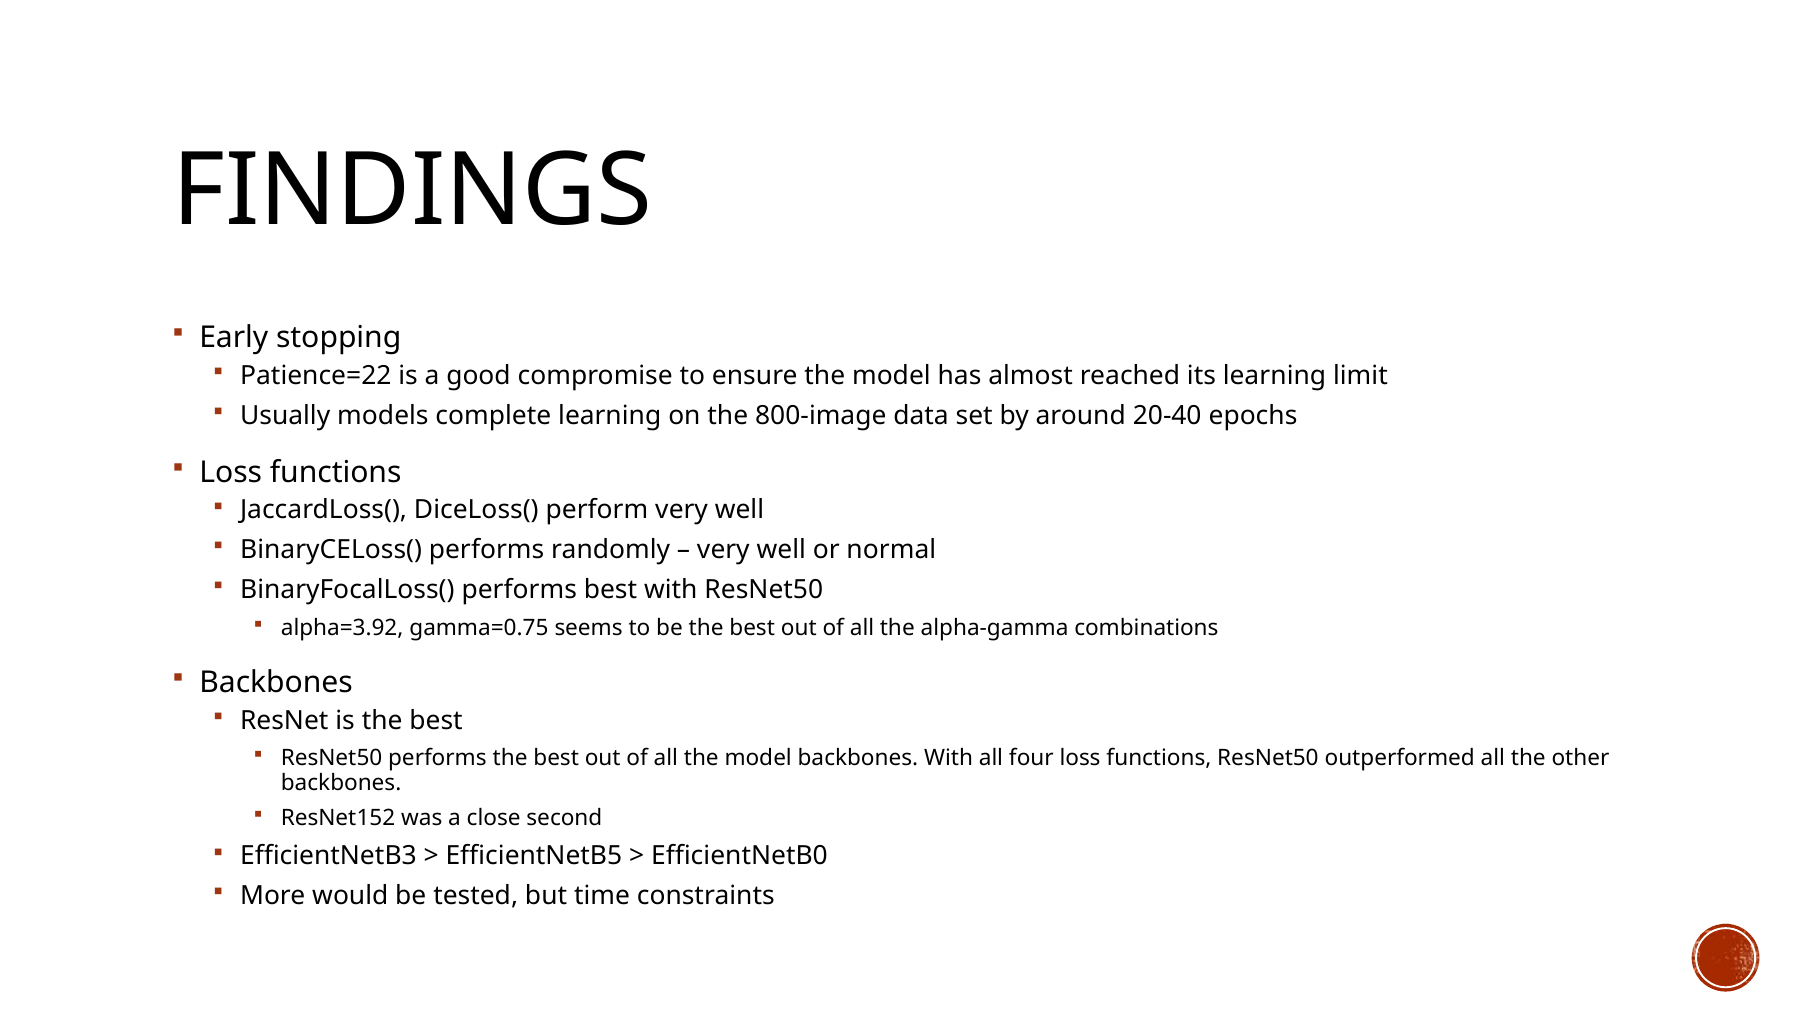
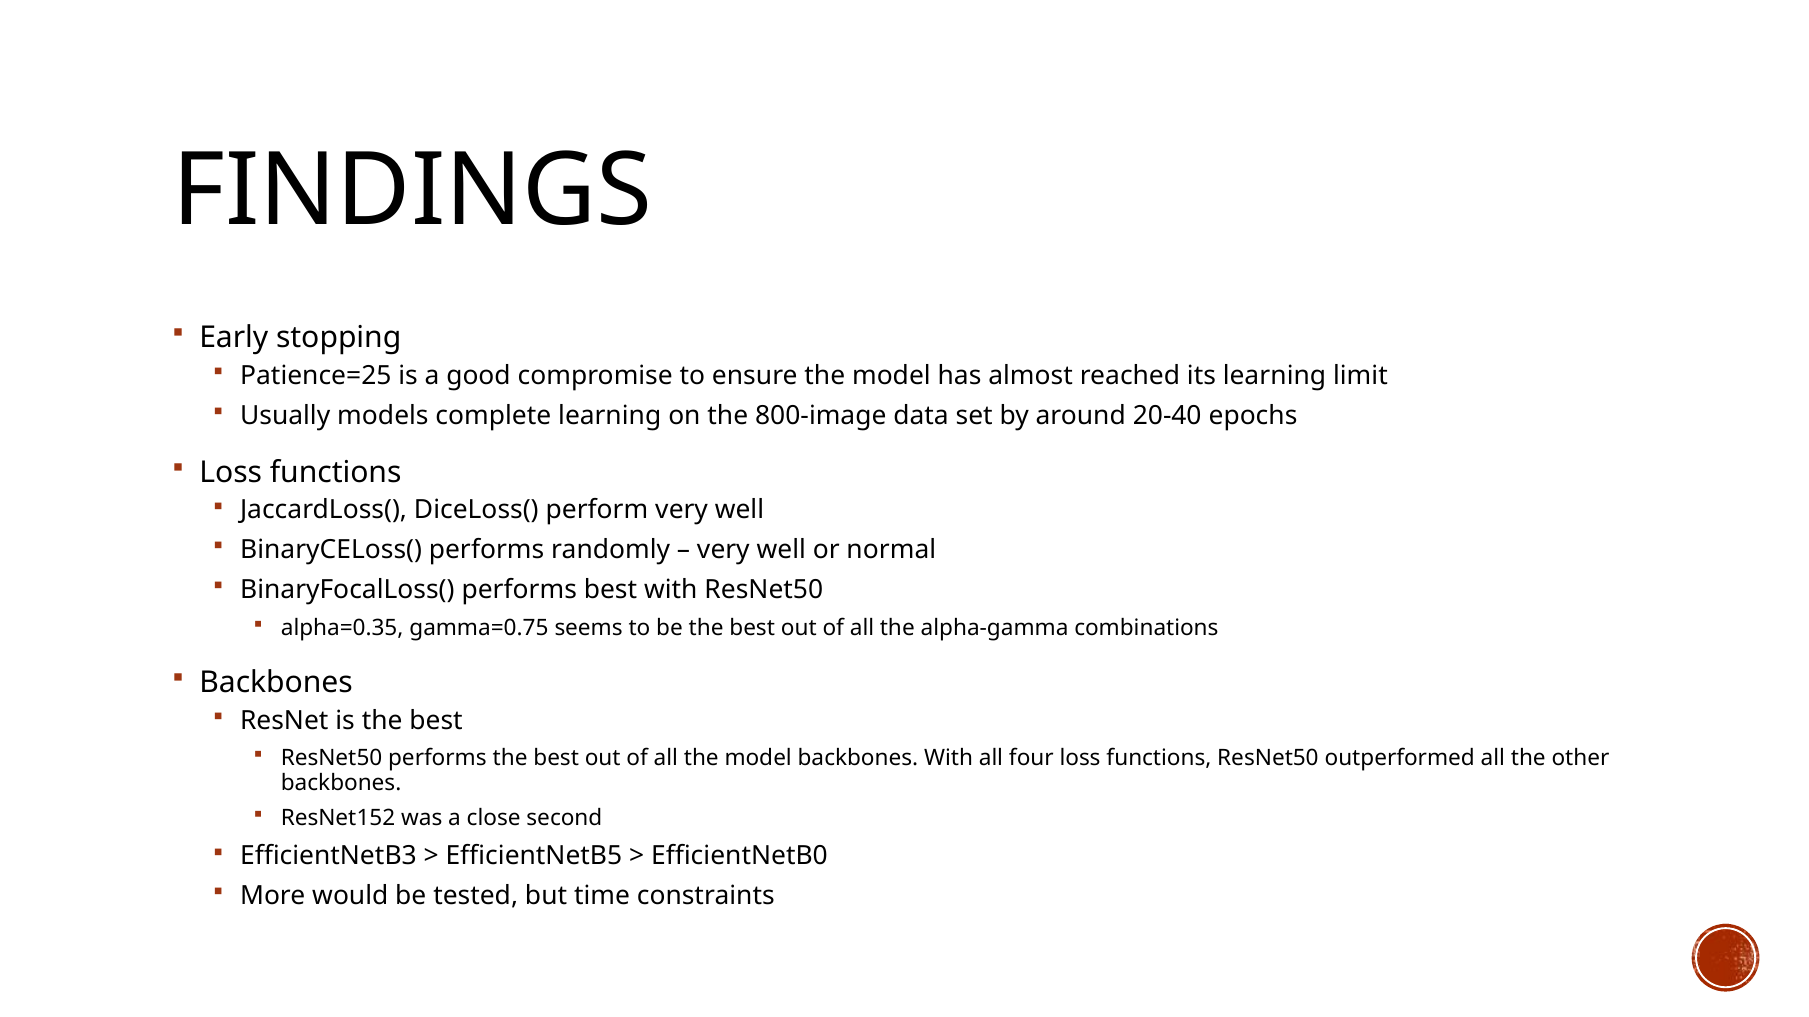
Patience=22: Patience=22 -> Patience=25 (316, 376)
alpha=3.92: alpha=3.92 -> alpha=0.35 (342, 628)
